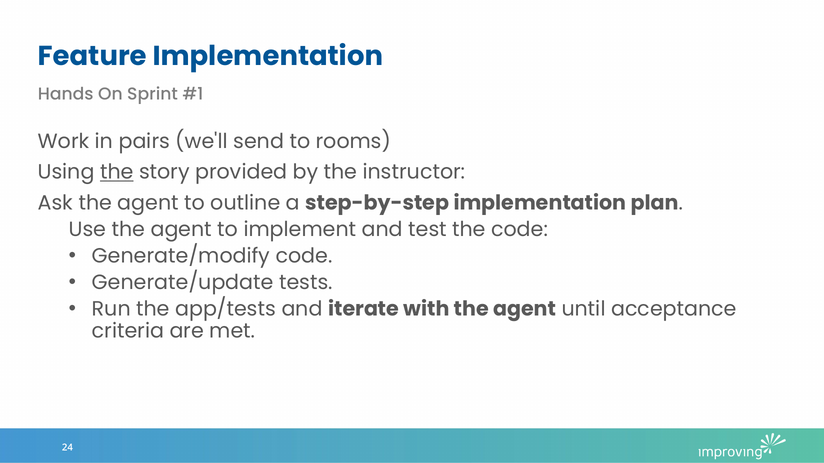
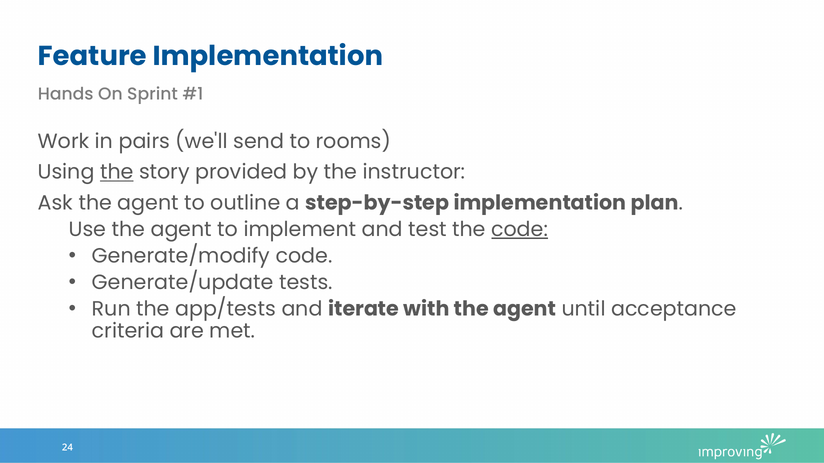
code underline: none -> present (520, 230)
